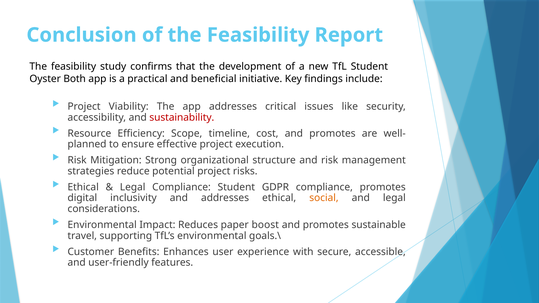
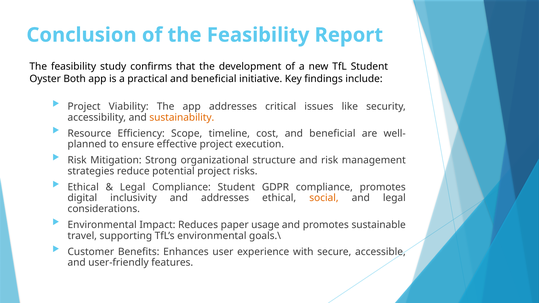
sustainability colour: red -> orange (182, 117)
cost and promotes: promotes -> beneficial (332, 133)
boost: boost -> usage (265, 225)
